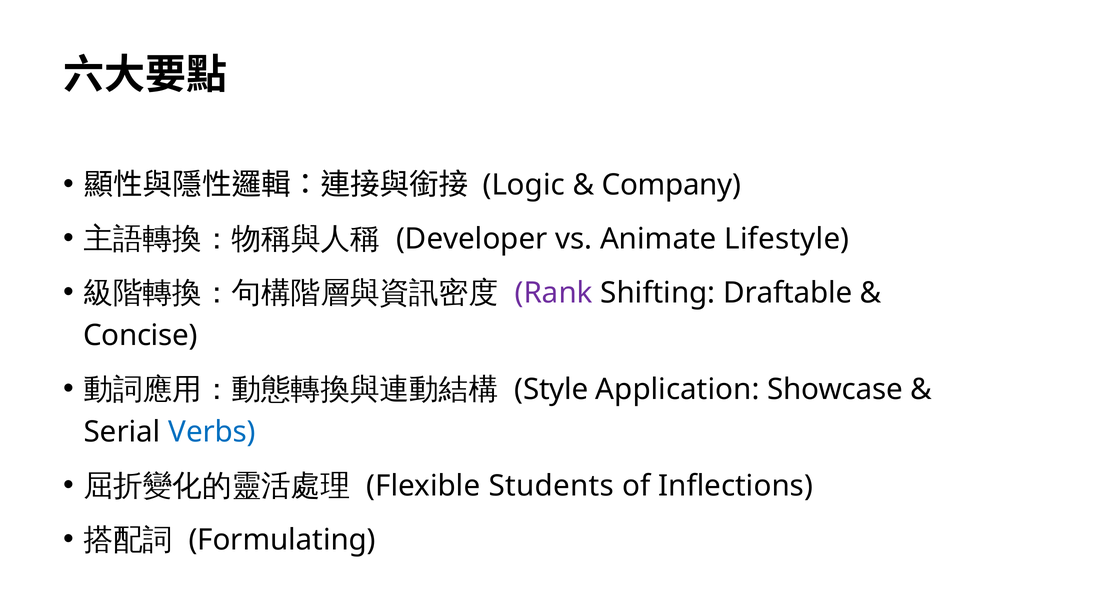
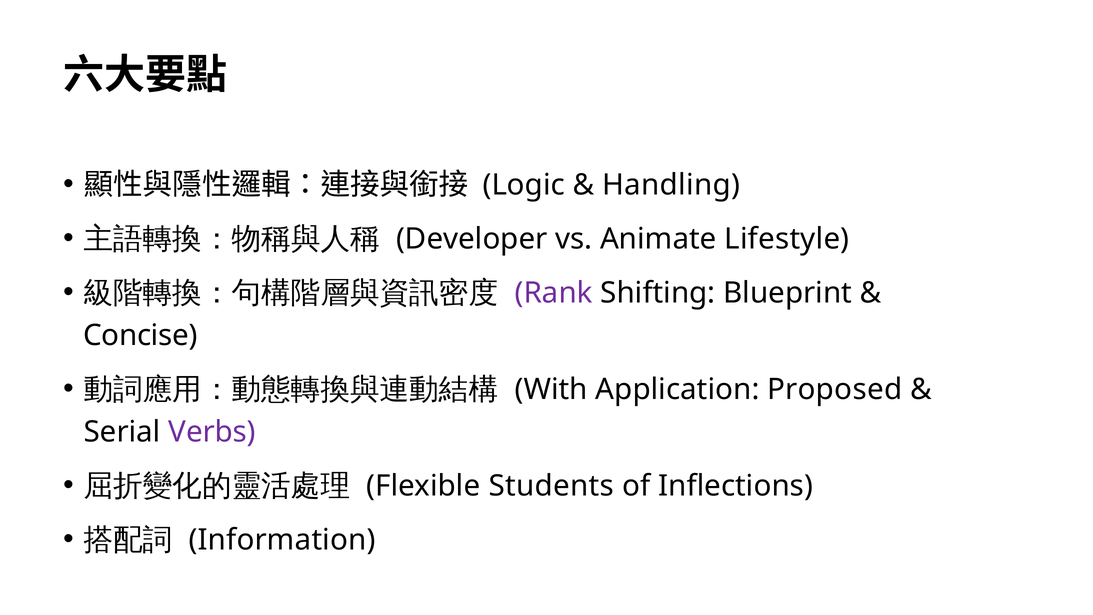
Company: Company -> Handling (671, 185)
Draftable: Draftable -> Blueprint (788, 293)
Style: Style -> With (551, 389)
Showcase: Showcase -> Proposed (835, 389)
Verbs colour: blue -> purple (212, 432)
Formulating: Formulating -> Information (282, 540)
